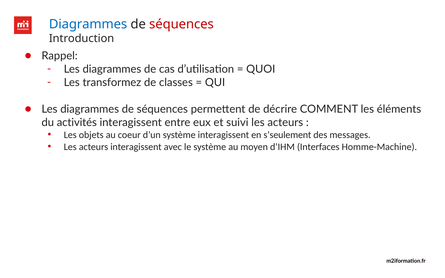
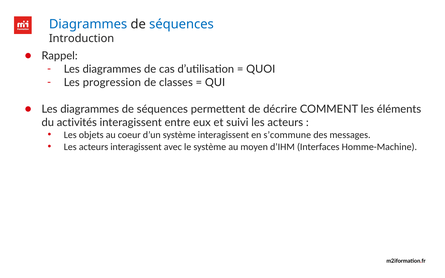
séquences colour: red -> blue (181, 24)
transformez: transformez -> progression (112, 82)
s’seulement: s’seulement -> s’commune (287, 135)
